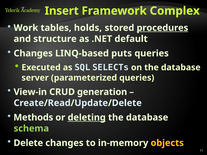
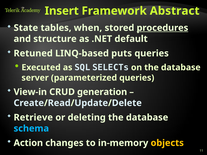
Complex: Complex -> Abstract (175, 11)
Work: Work -> State (26, 28)
holds: holds -> when (88, 28)
Changes: Changes -> Retuned (33, 53)
Methods: Methods -> Retrieve (33, 118)
deleting underline: present -> none (87, 118)
schema colour: light green -> light blue (31, 129)
Delete: Delete -> Action (28, 143)
